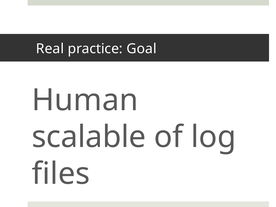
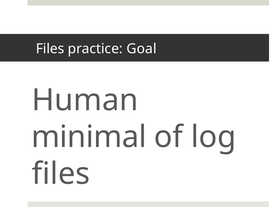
Real: Real -> Files (50, 49)
scalable: scalable -> minimal (89, 137)
